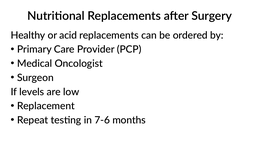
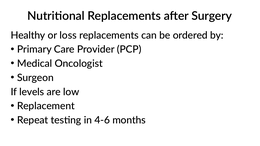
acid: acid -> loss (68, 35)
7-6: 7-6 -> 4-6 (102, 120)
